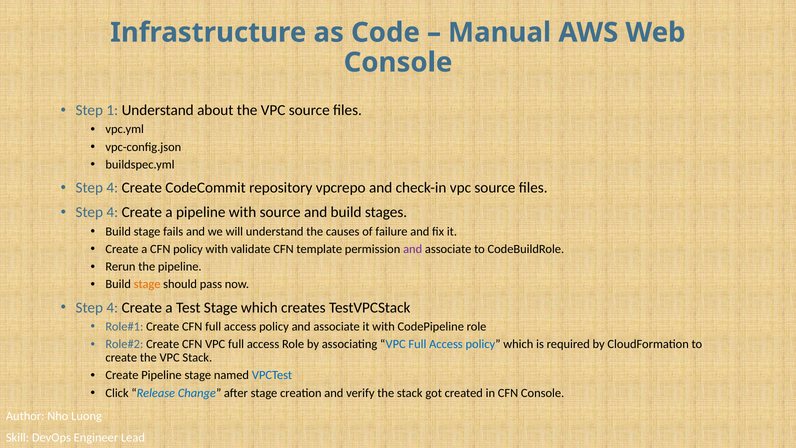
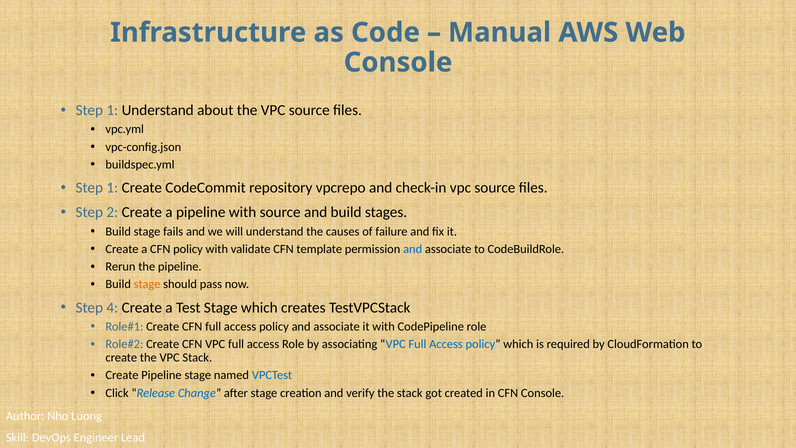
4: 4 -> 1 (112, 188)
4: 4 -> 2 (112, 212)
and colour: purple -> blue (413, 249)
